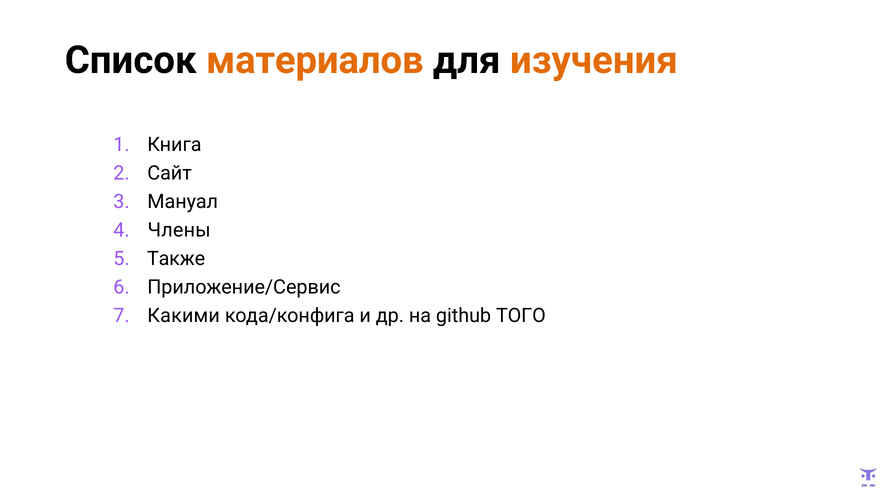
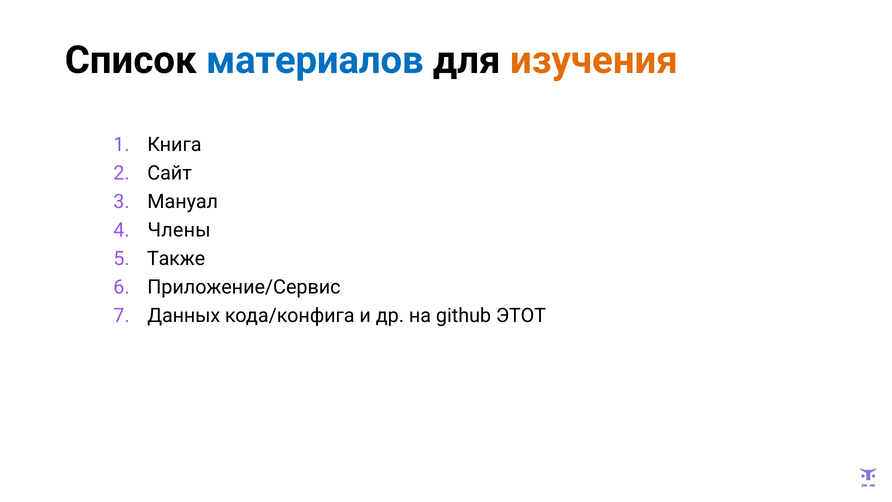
материалов colour: orange -> blue (315, 60)
Какими: Какими -> Данных (184, 315)
ТОГО: ТОГО -> ЭТОТ (521, 315)
